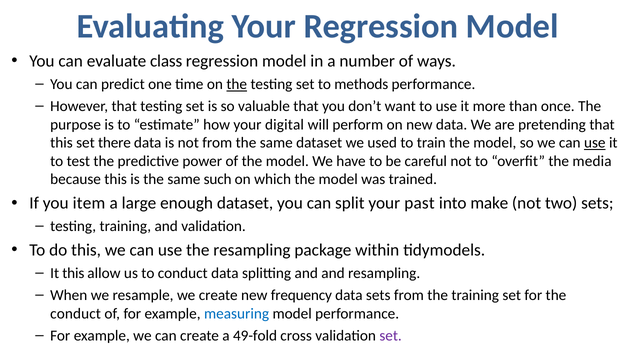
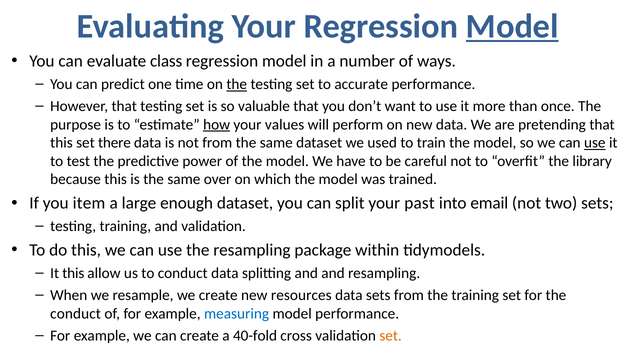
Model underline: none -> present (512, 26)
methods: methods -> accurate (361, 84)
how underline: none -> present (217, 124)
digital: digital -> values (285, 124)
media: media -> library (592, 161)
such: such -> over (218, 179)
make: make -> email (489, 203)
frequency: frequency -> resources (301, 295)
49-fold: 49-fold -> 40-fold (255, 335)
set colour: purple -> orange (391, 335)
